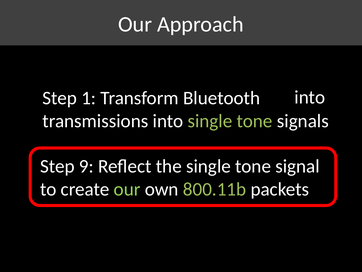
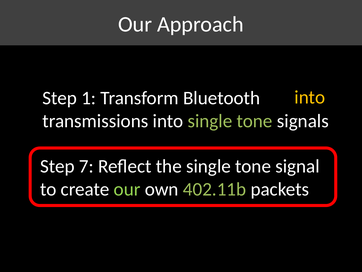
into colour: white -> yellow (310, 97)
9: 9 -> 7 (86, 166)
800.11b: 800.11b -> 402.11b (215, 189)
